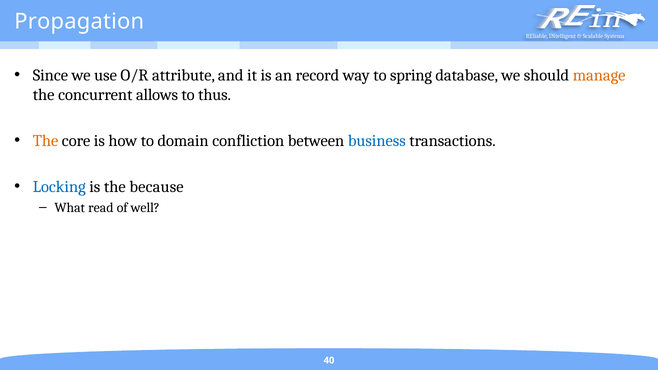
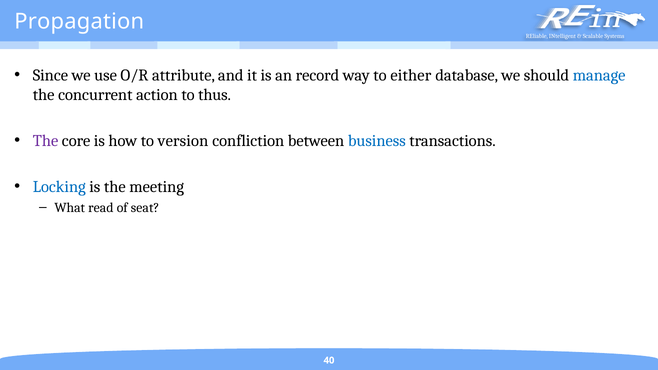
spring: spring -> either (411, 75)
manage colour: orange -> blue (599, 75)
allows: allows -> action (157, 95)
The colour: orange -> purple (46, 141)
domain: domain -> version (183, 141)
because: because -> meeting (157, 187)
well: well -> seat (145, 208)
